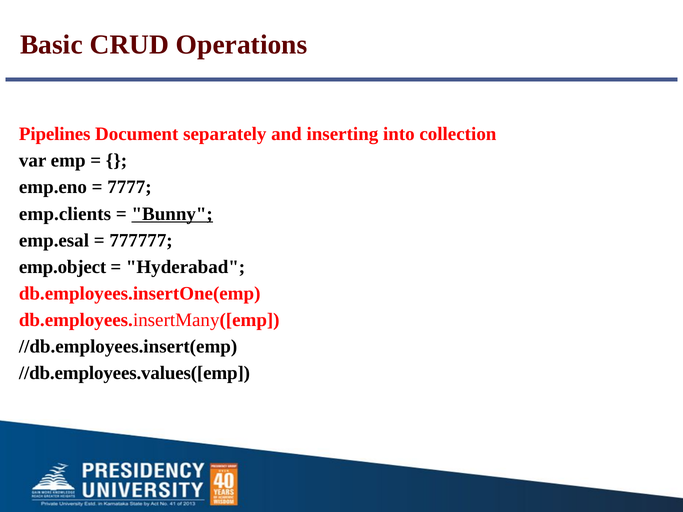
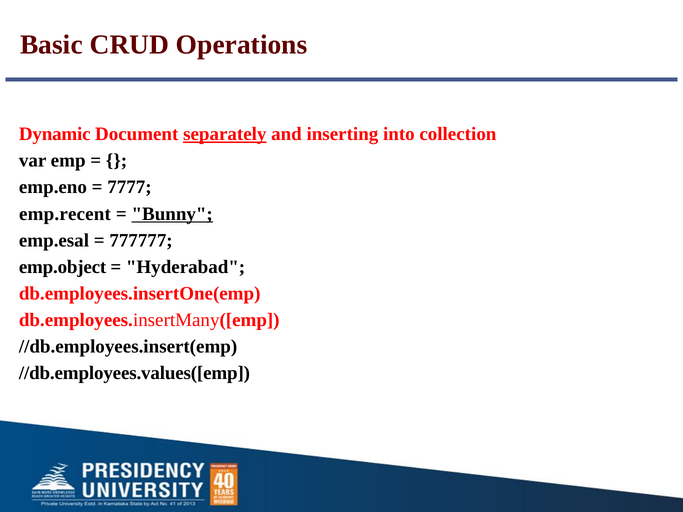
Pipelines: Pipelines -> Dynamic (55, 134)
separately underline: none -> present (225, 134)
emp.clients: emp.clients -> emp.recent (65, 214)
